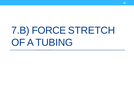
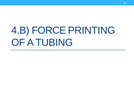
7.B: 7.B -> 4.B (20, 30)
STRETCH: STRETCH -> PRINTING (92, 30)
